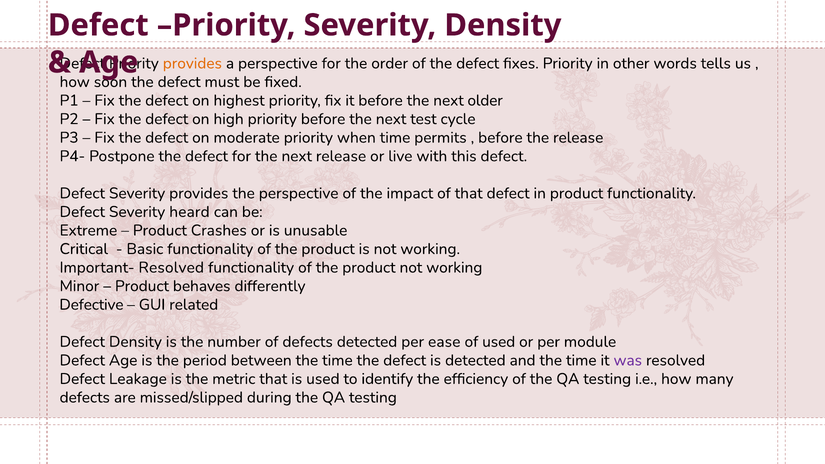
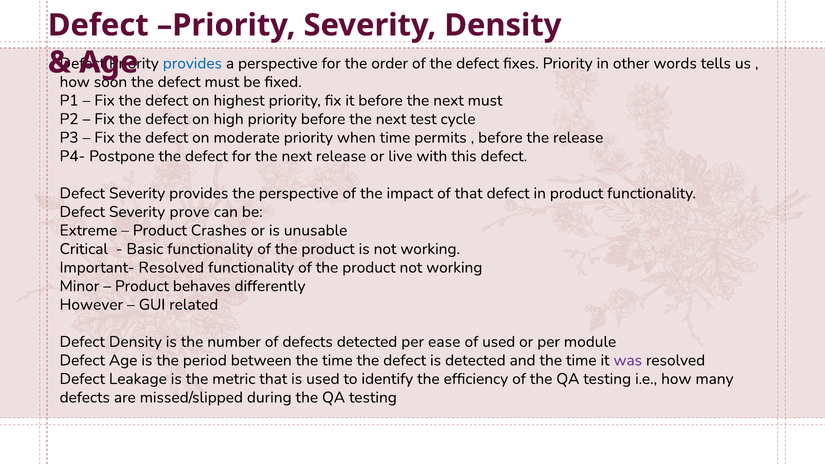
provides colour: orange -> blue (192, 63)
next older: older -> must (485, 100)
heard: heard -> prove (189, 212)
Defective: Defective -> However (91, 305)
